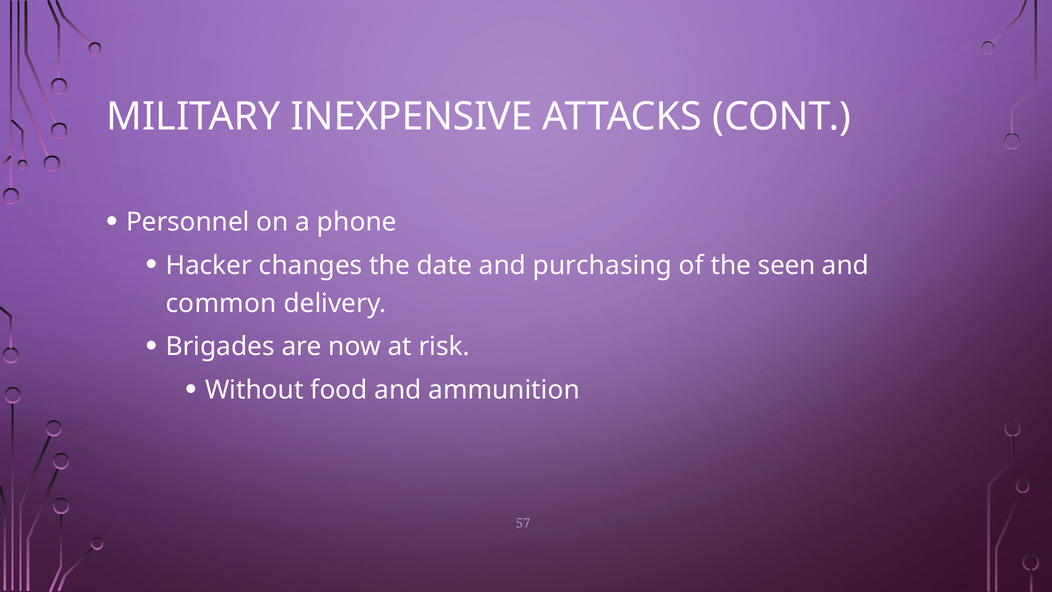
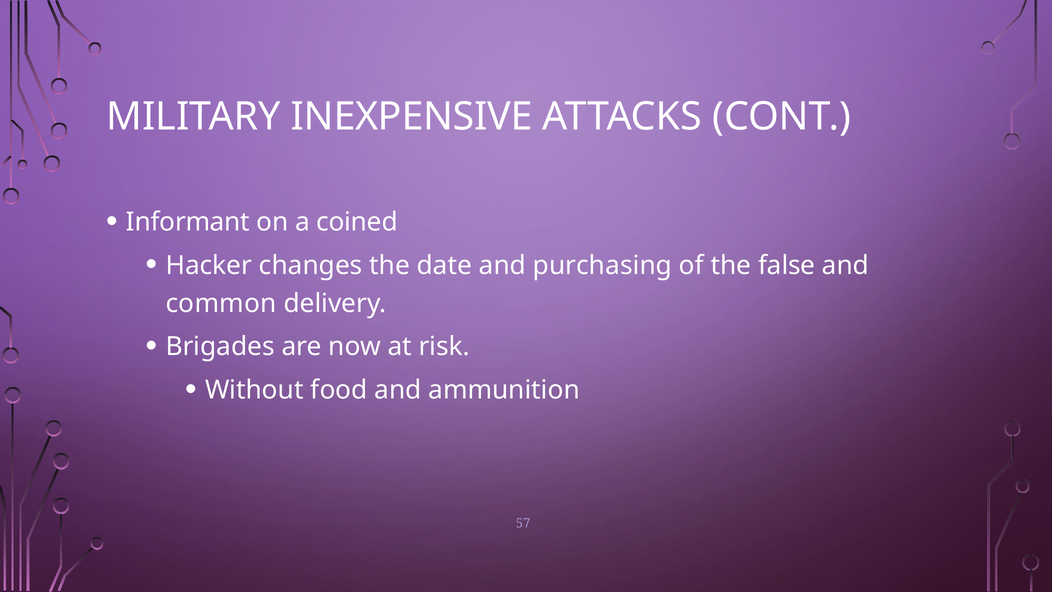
Personnel: Personnel -> Informant (188, 222)
phone: phone -> coined (357, 222)
seen: seen -> false (787, 265)
